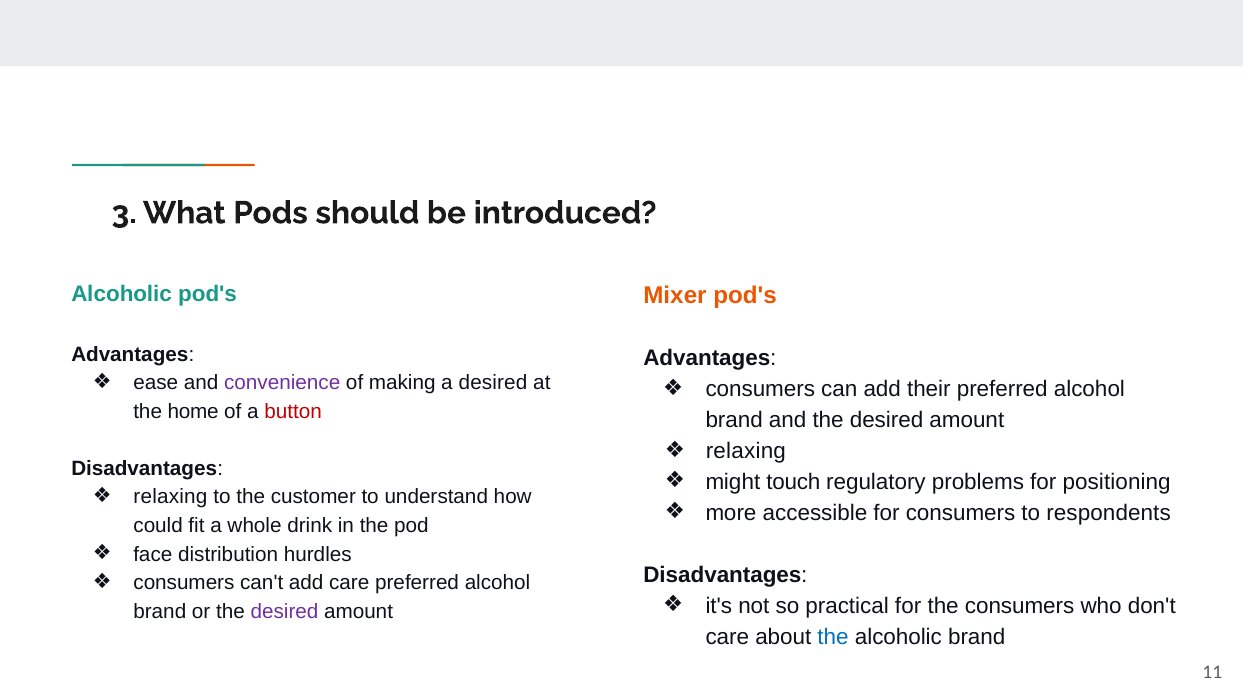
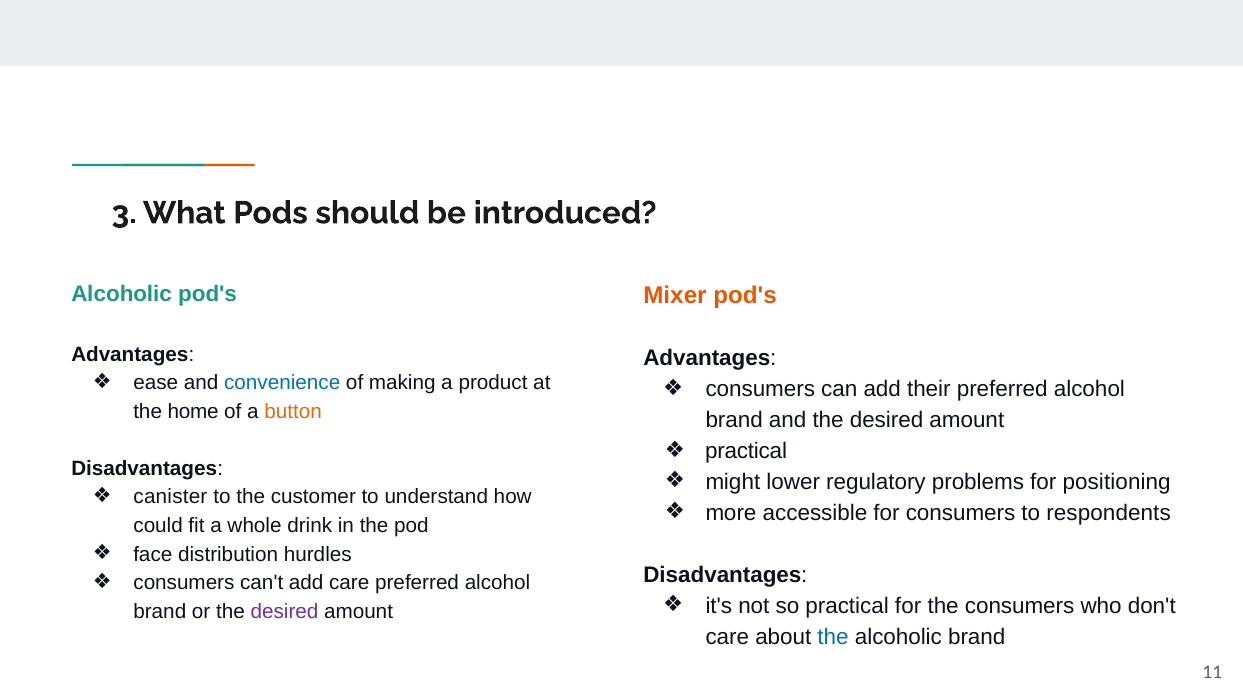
convenience colour: purple -> blue (282, 383)
a desired: desired -> product (493, 383)
button colour: red -> orange (293, 411)
relaxing: relaxing -> practical (746, 451)
touch: touch -> lower (793, 482)
relaxing: relaxing -> canister (170, 497)
